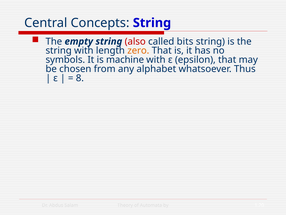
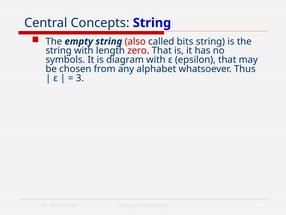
zero colour: orange -> red (138, 51)
machine: machine -> diagram (125, 60)
8: 8 -> 3 (80, 78)
